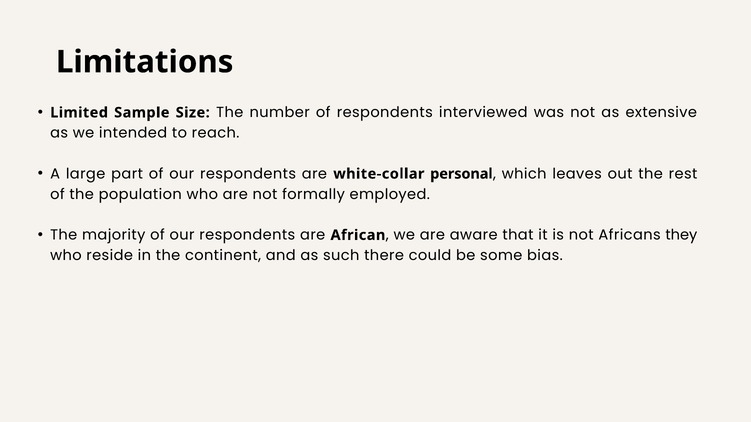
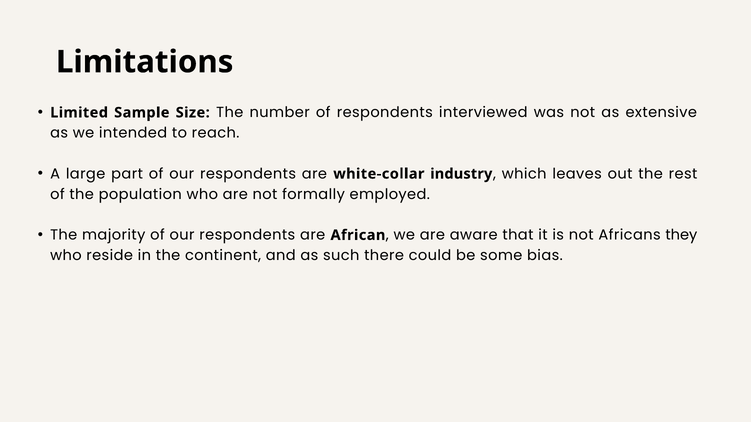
personal: personal -> industry (461, 174)
